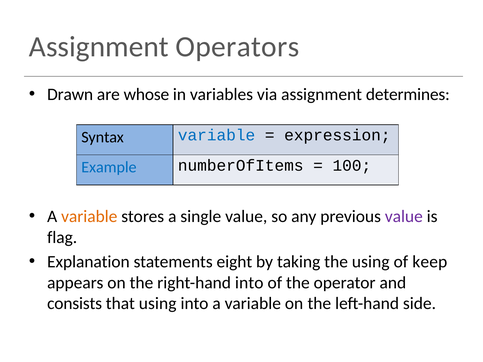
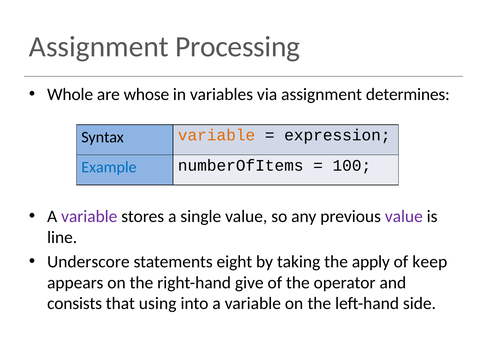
Operators: Operators -> Processing (238, 47)
Drawn: Drawn -> Whole (70, 95)
variable colour: blue -> orange (217, 135)
variable colour: orange -> purple (89, 217)
flag: flag -> line (62, 237)
Explanation: Explanation -> Underscore (88, 262)
the using: using -> apply (371, 262)
right-hand into: into -> give (249, 283)
